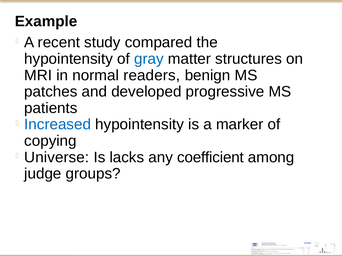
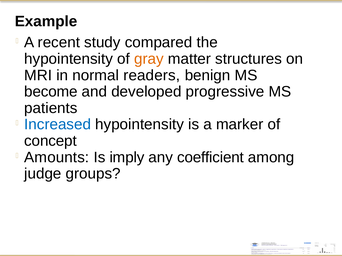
gray colour: blue -> orange (149, 59)
patches: patches -> become (51, 92)
copying: copying -> concept (51, 141)
Universe: Universe -> Amounts (57, 158)
lacks: lacks -> imply (127, 158)
